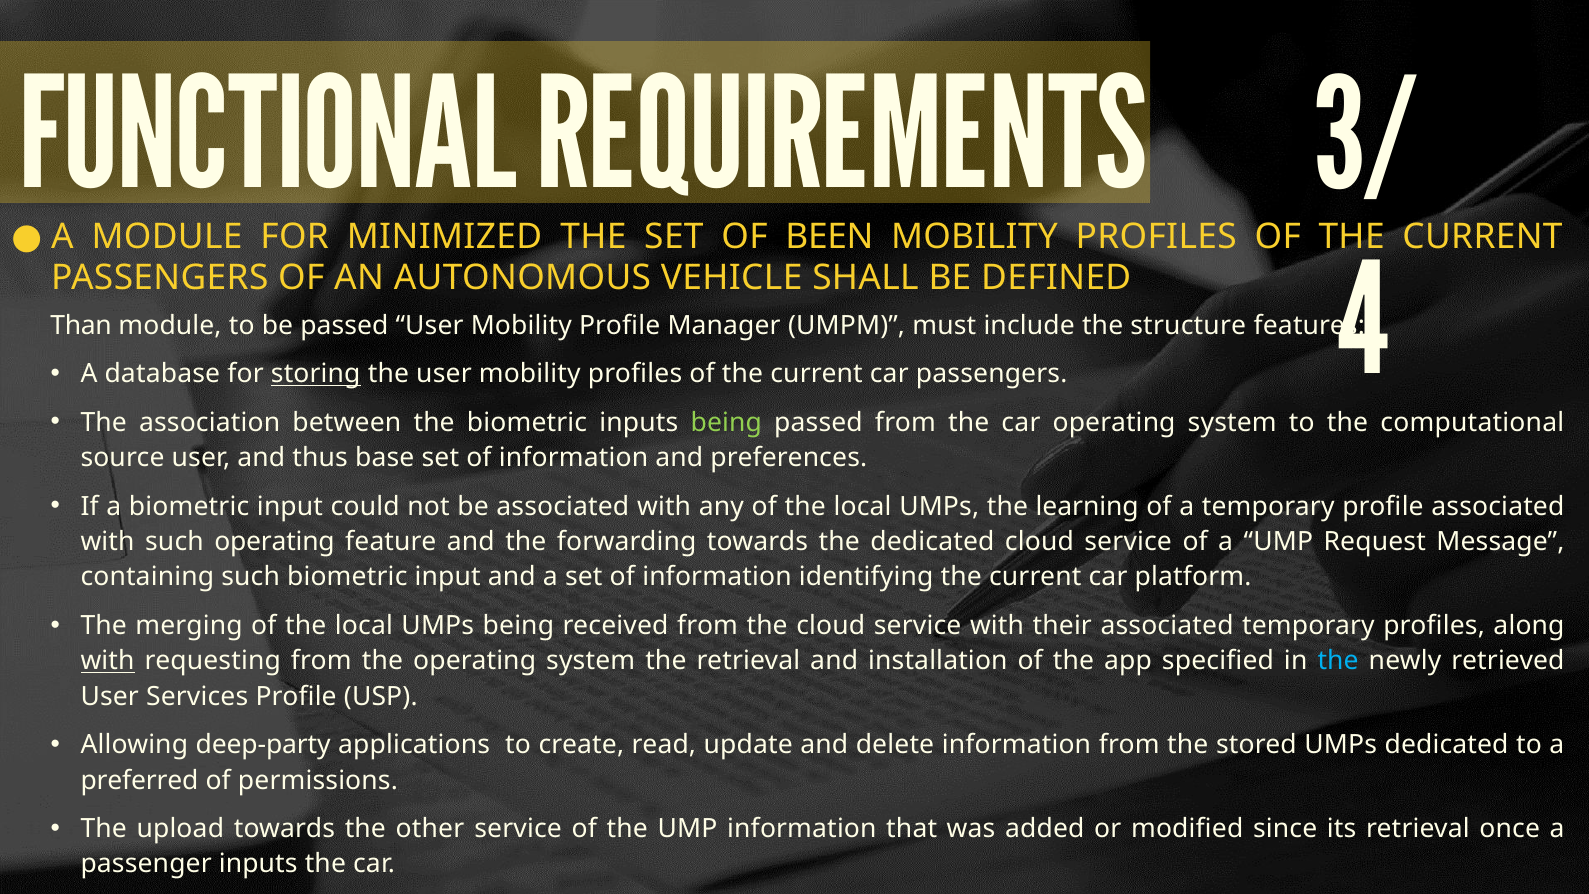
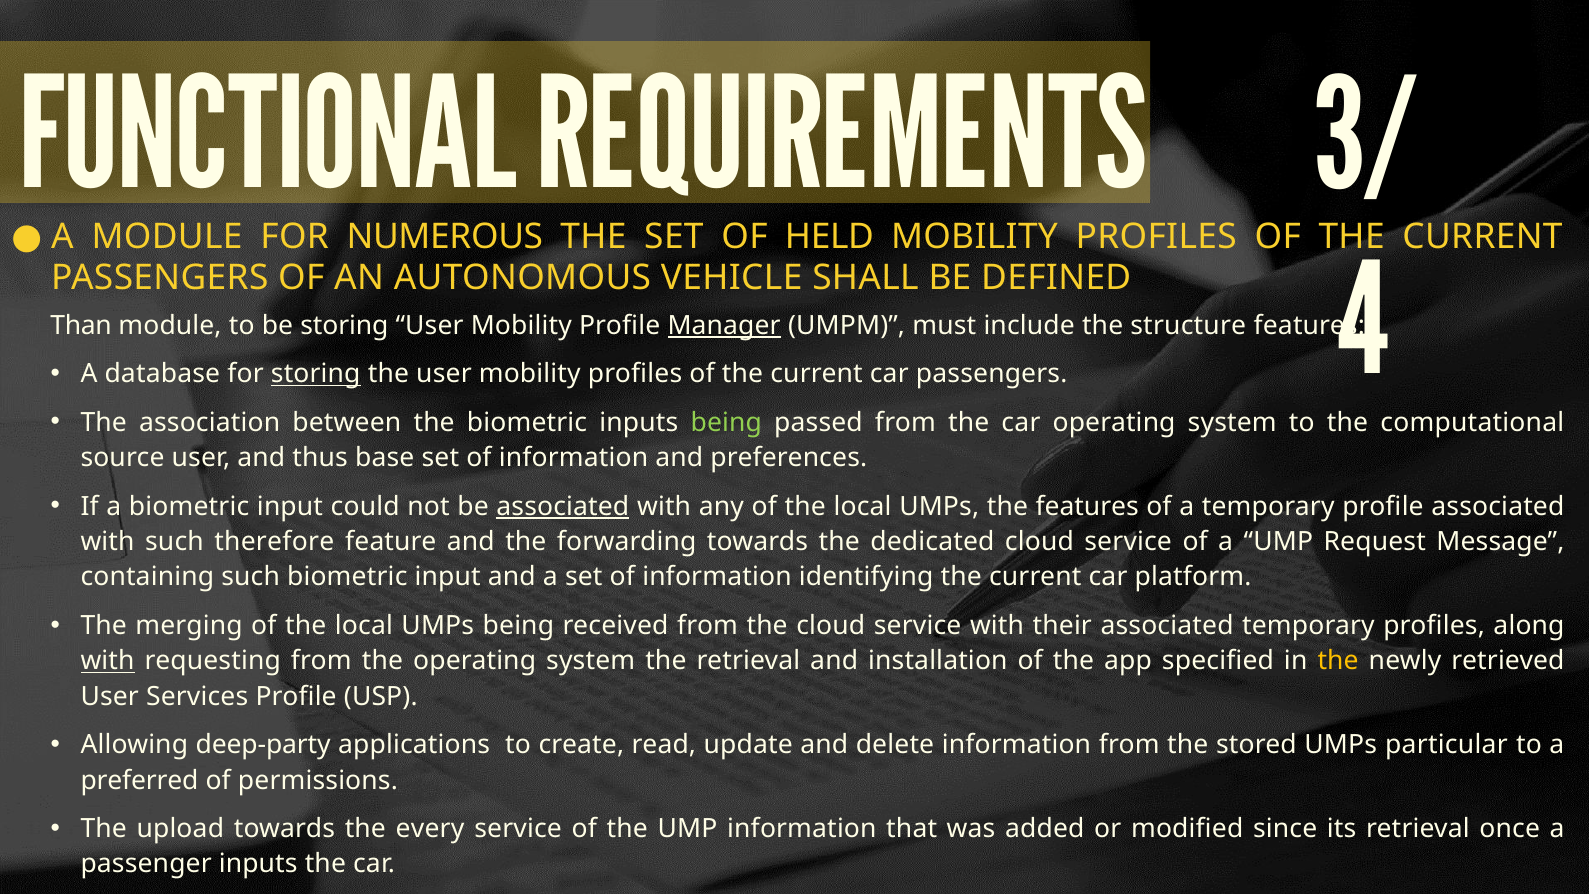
MINIMIZED: MINIMIZED -> NUMEROUS (445, 237)
BEEN: BEEN -> HELD (829, 237)
be passed: passed -> storing (344, 326)
Manager underline: none -> present (724, 326)
associated underline: none -> present (563, 506)
the learning: learning -> features (1087, 506)
such operating: operating -> therefore (274, 542)
the colour: light blue -> yellow (1338, 661)
UMPs dedicated: dedicated -> particular (1446, 745)
other: other -> every (430, 829)
